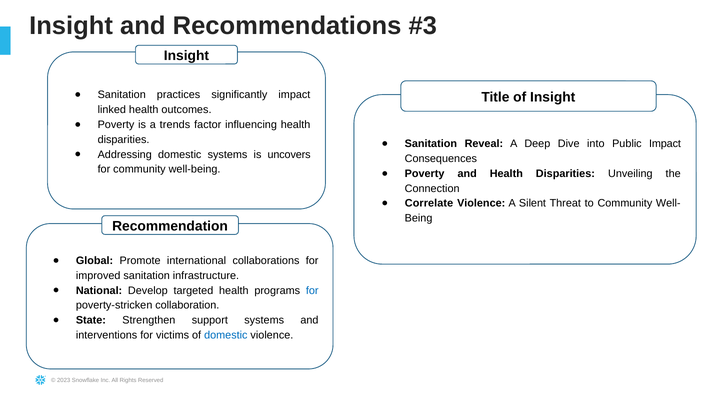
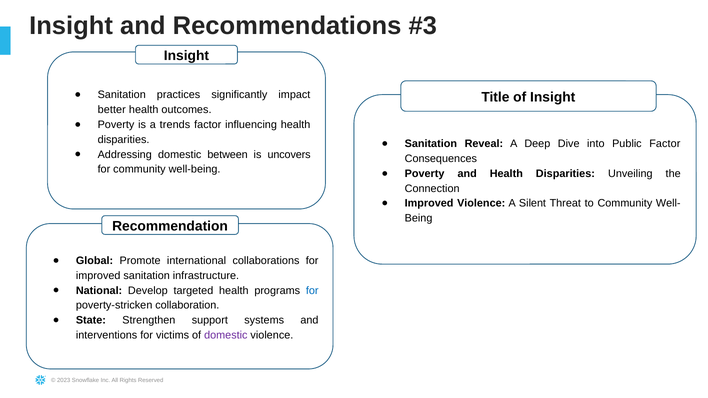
linked: linked -> better (112, 110)
Public Impact: Impact -> Factor (665, 144)
domestic systems: systems -> between (228, 155)
Correlate: Correlate -> Improved (429, 204)
domestic colour: blue -> purple (226, 335)
